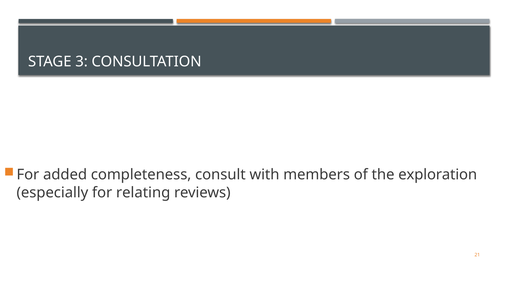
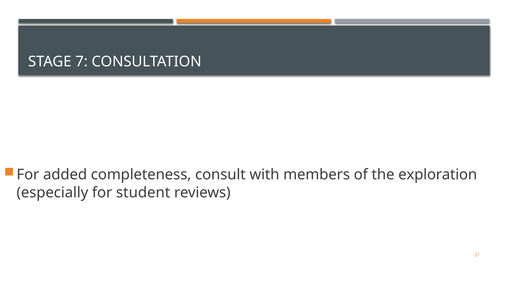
3: 3 -> 7 (82, 62)
relating: relating -> student (143, 193)
